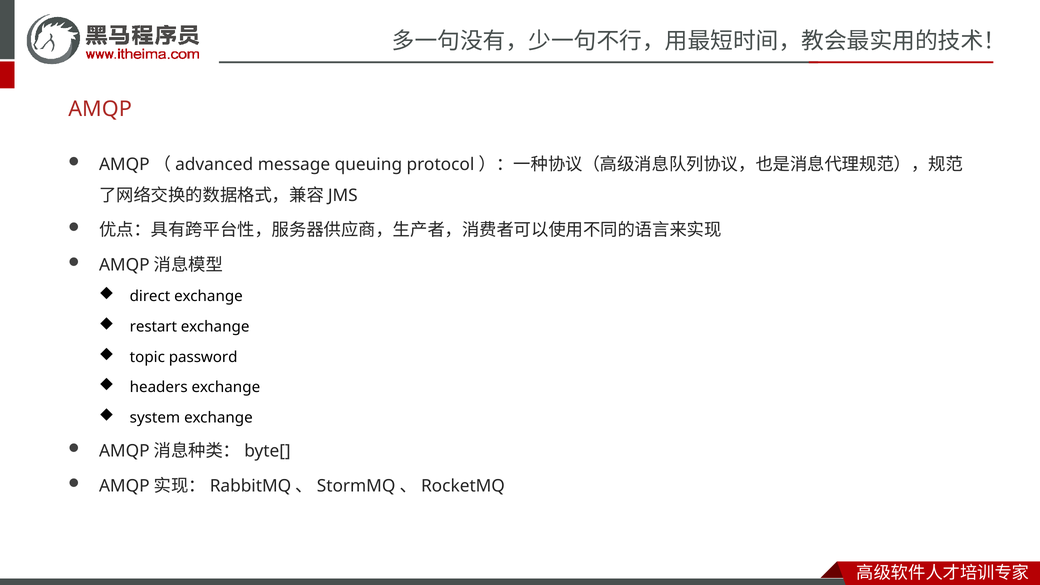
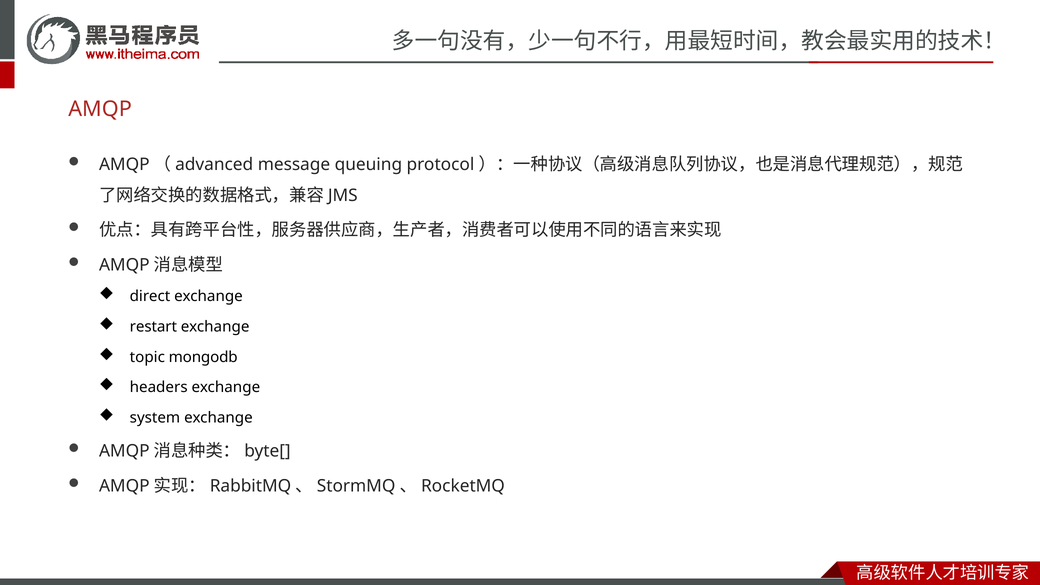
password: password -> mongodb (203, 357)
